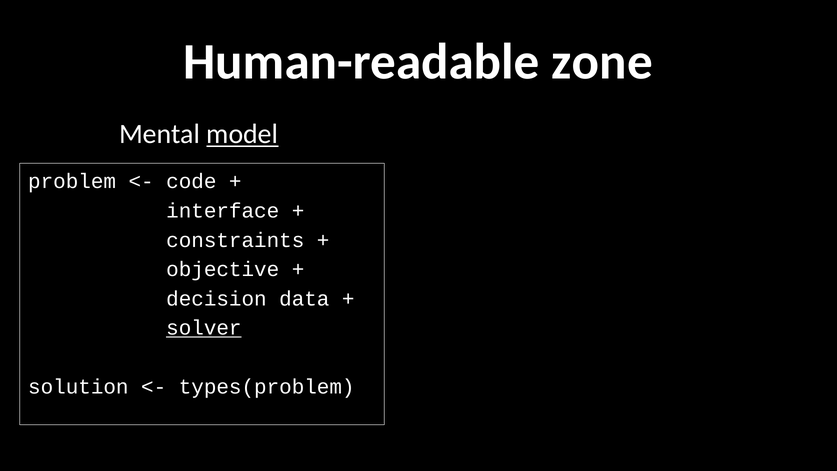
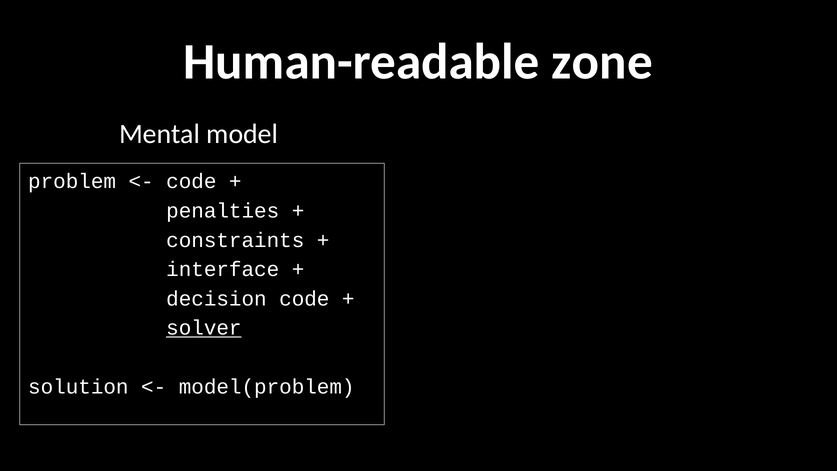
model underline: present -> none (242, 134)
interface: interface -> penalties (223, 211)
objective: objective -> interface (223, 269)
decision data: data -> code (304, 299)
types(problem: types(problem -> model(problem (267, 386)
